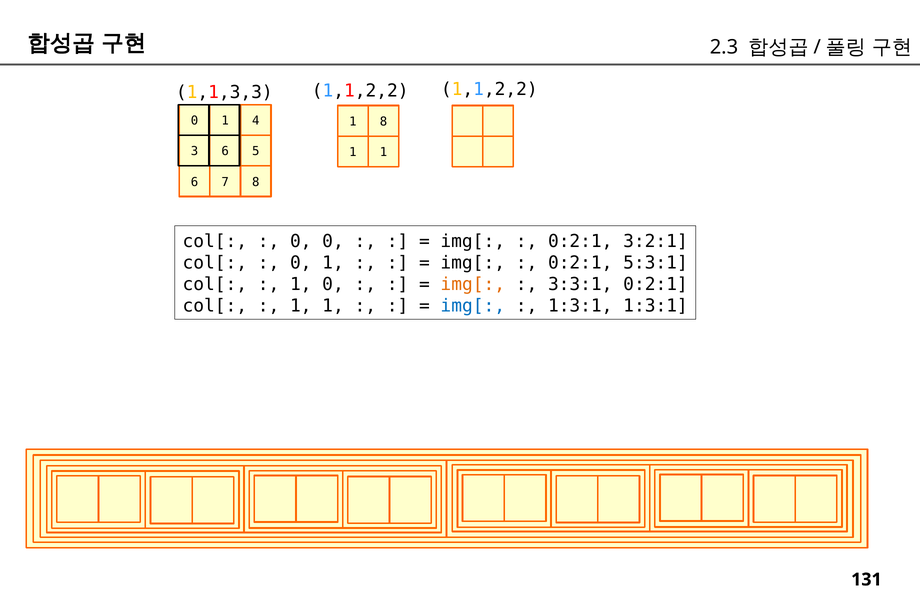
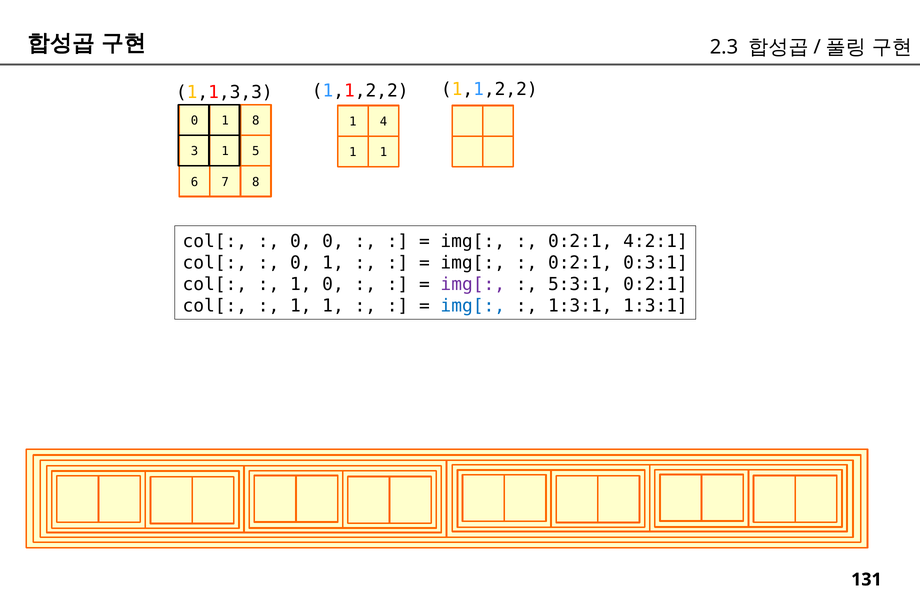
1 4: 4 -> 8 (256, 121)
1 8: 8 -> 4 (384, 122)
3 6: 6 -> 1 (225, 151)
3:2:1: 3:2:1 -> 4:2:1 (655, 242)
5:3:1: 5:3:1 -> 0:3:1 (655, 263)
img[ colour: orange -> purple (473, 285)
3:3:1: 3:3:1 -> 5:3:1 (580, 285)
